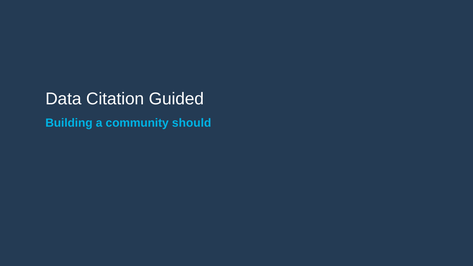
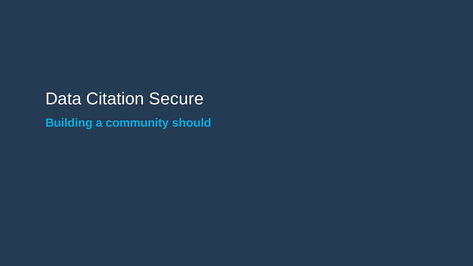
Guided: Guided -> Secure (176, 99)
